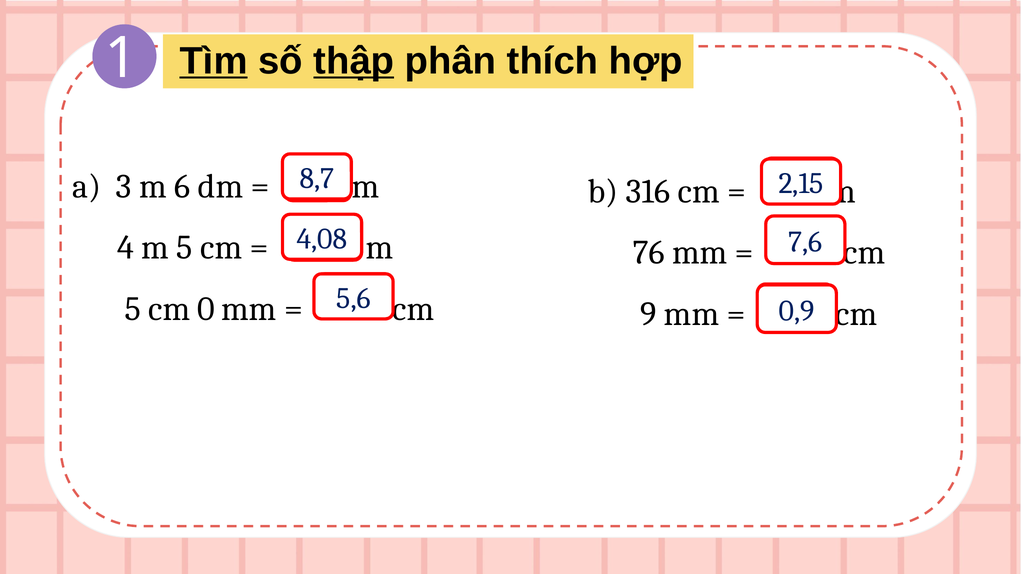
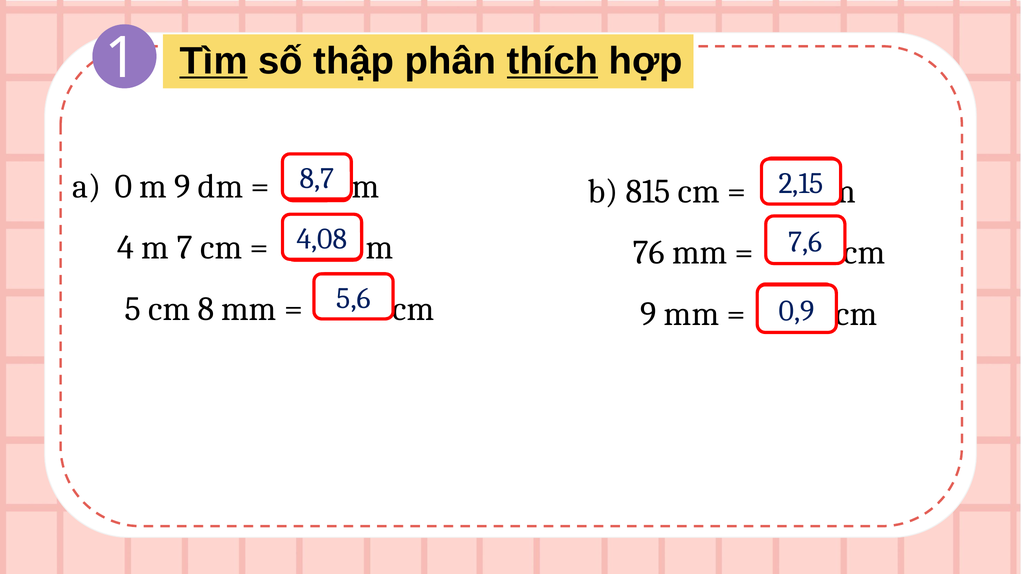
thập underline: present -> none (354, 61)
thích underline: none -> present (552, 61)
3: 3 -> 0 (124, 186)
m 6: 6 -> 9 (183, 186)
316: 316 -> 815 (648, 192)
4 m 5: 5 -> 7 (185, 248)
0: 0 -> 8 (206, 309)
